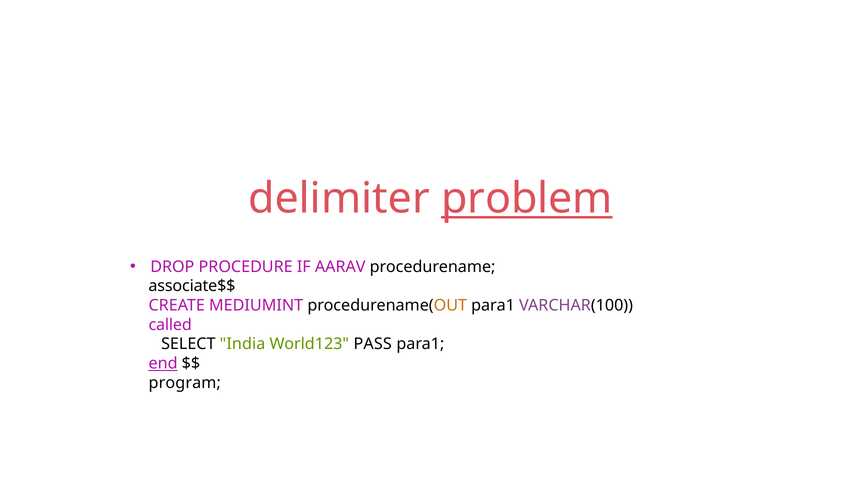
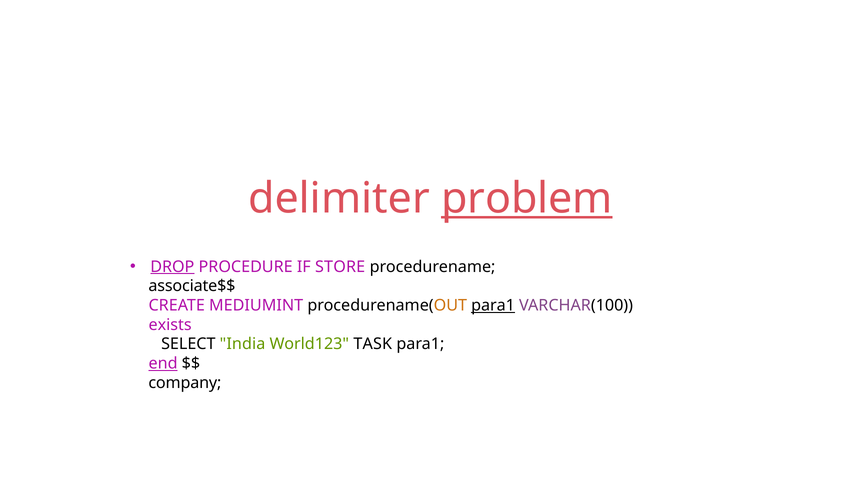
DROP underline: none -> present (172, 267)
AARAV: AARAV -> STORE (340, 267)
para1 underline: none -> present (493, 306)
called: called -> exists (170, 325)
PASS: PASS -> TASK (373, 344)
program: program -> company (185, 383)
